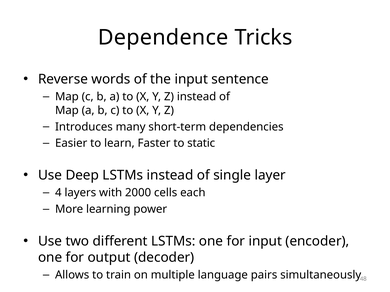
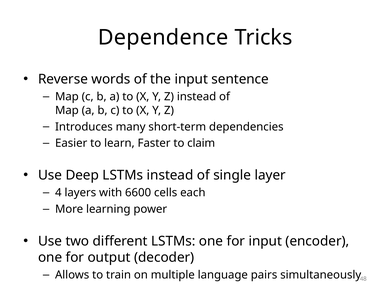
static: static -> claim (201, 143)
2000: 2000 -> 6600 (138, 193)
